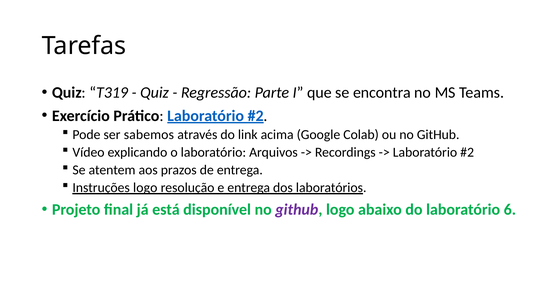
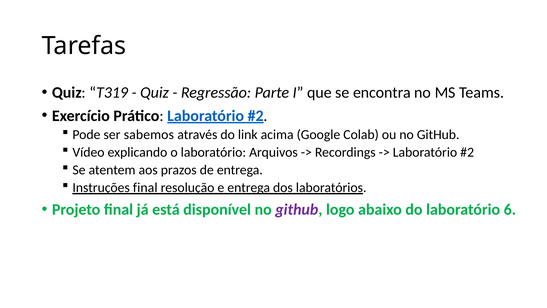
Instruções logo: logo -> final (145, 188)
